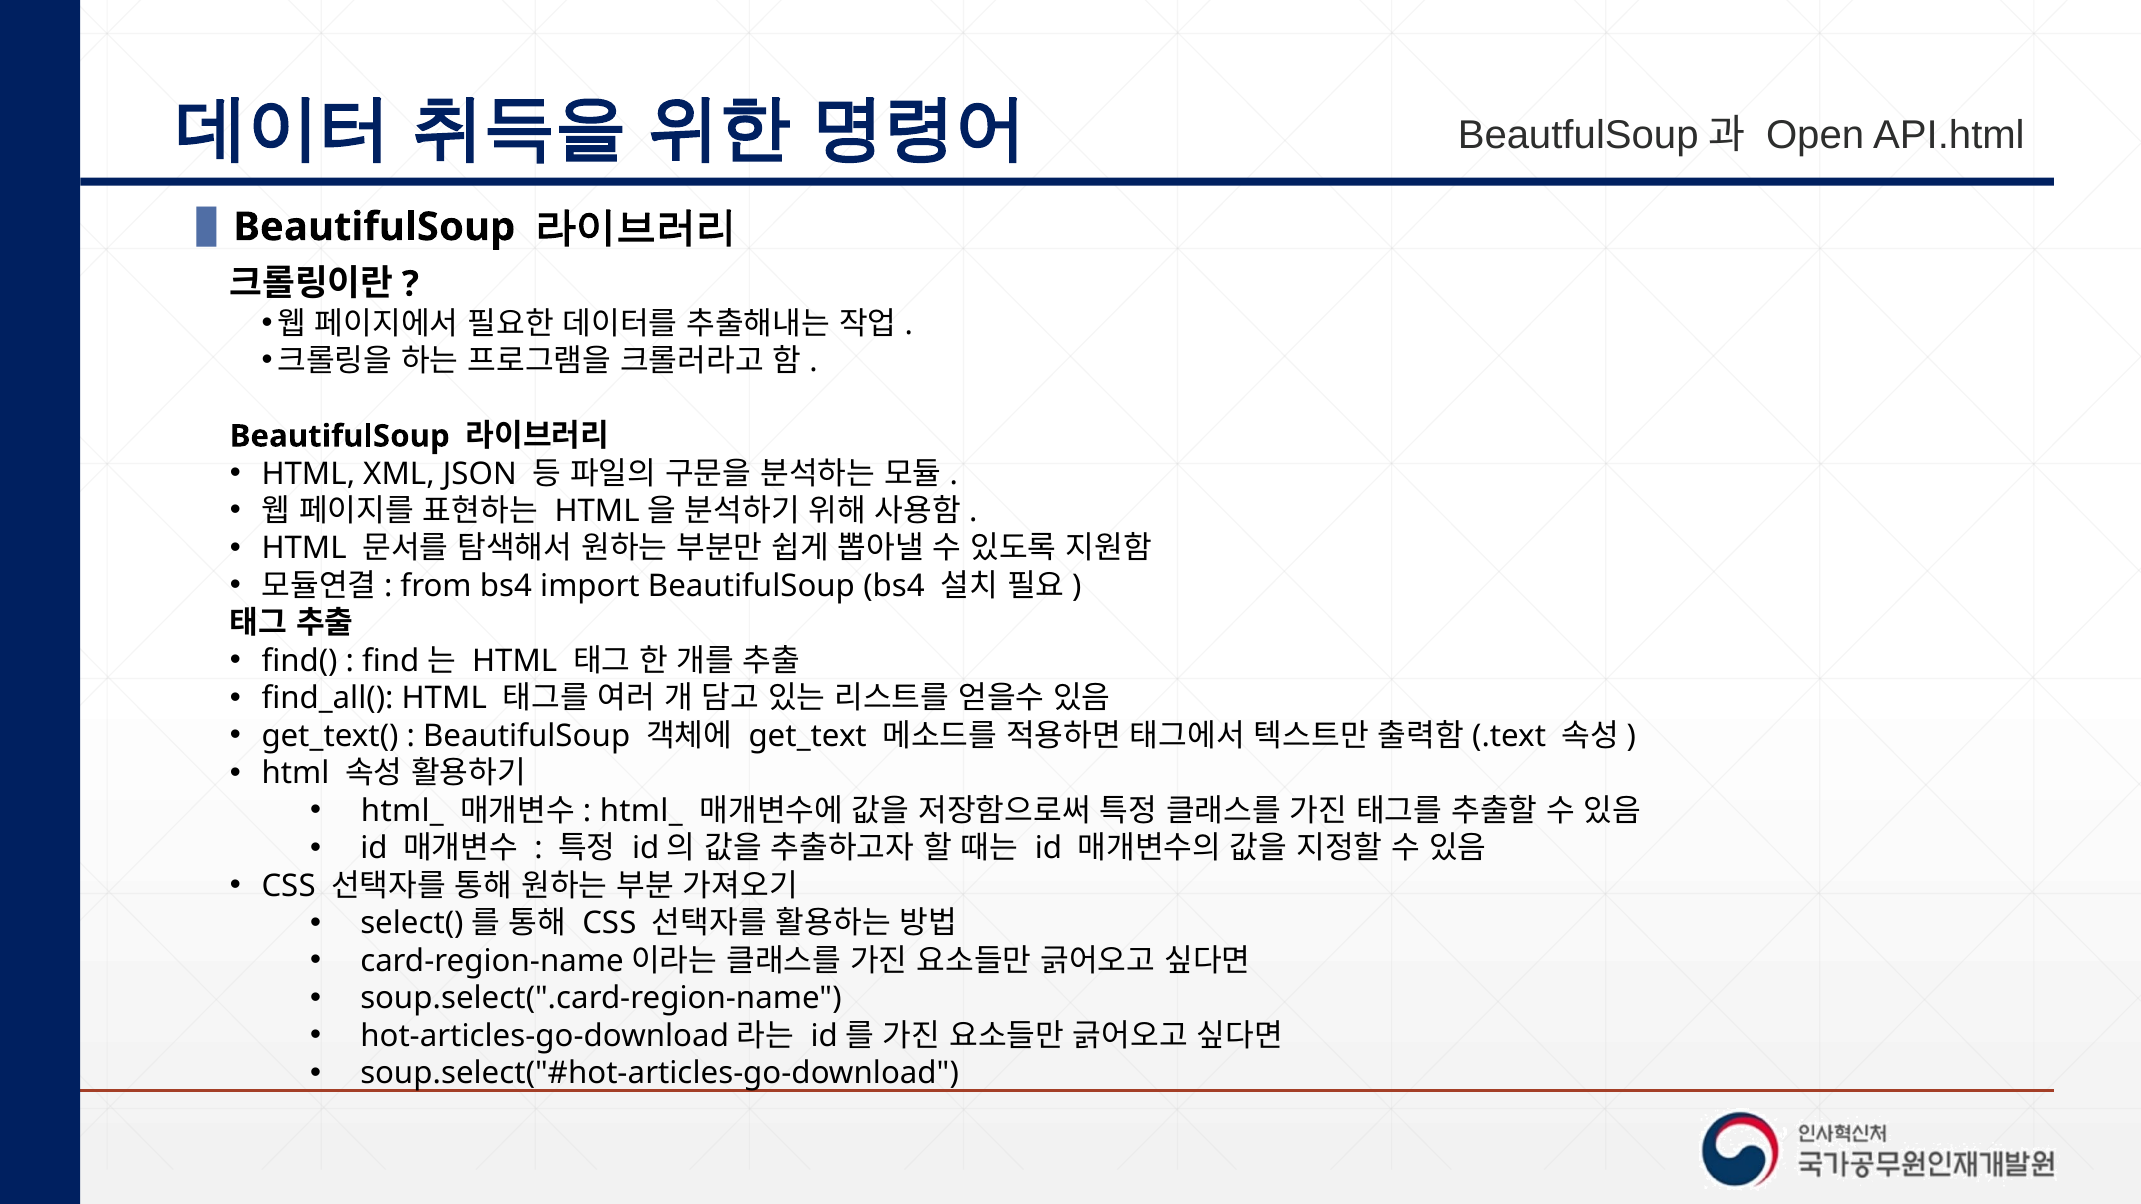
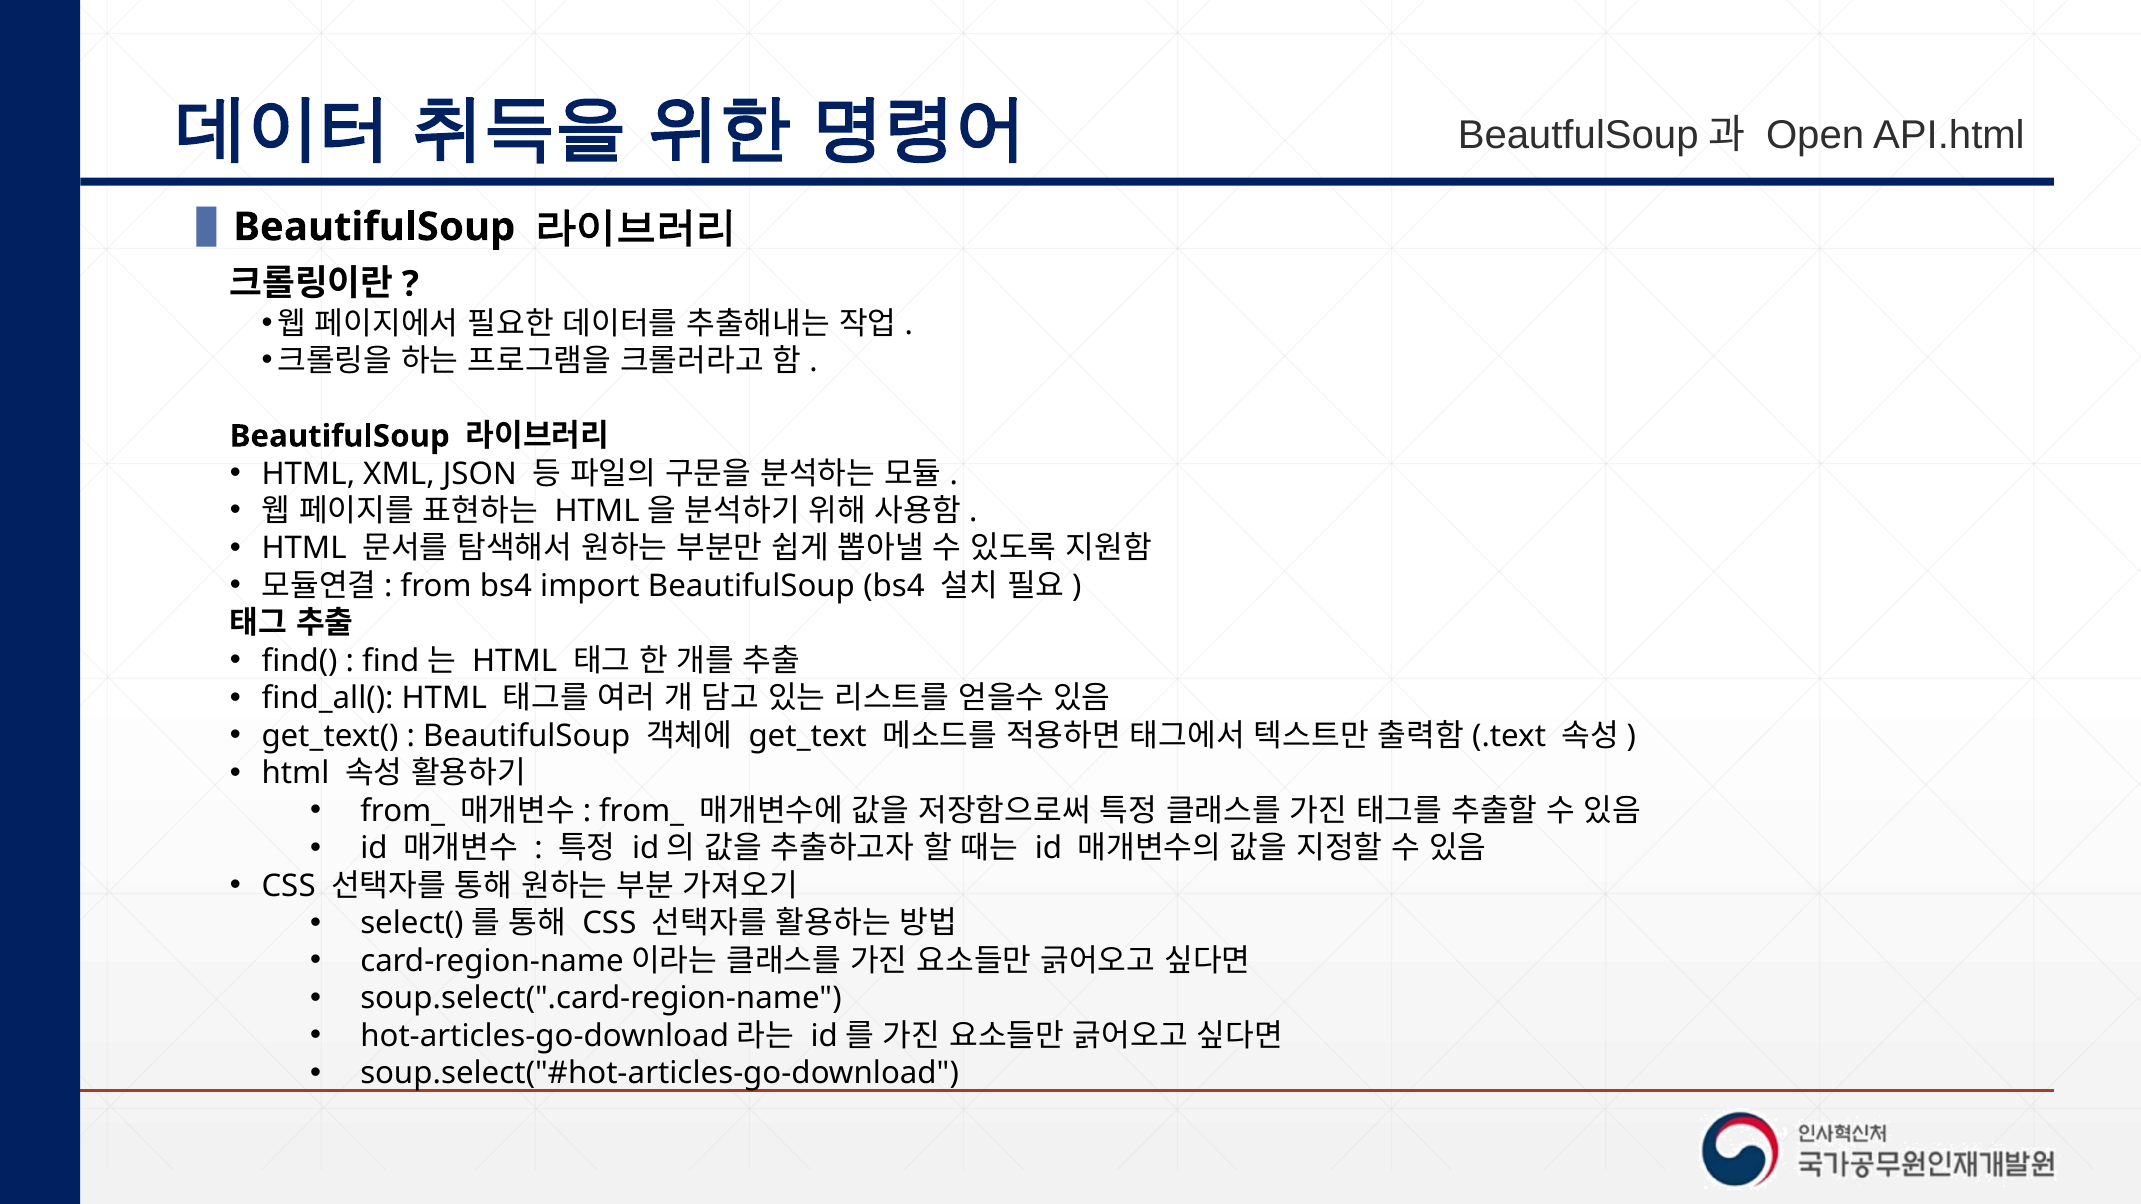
html_: html_ -> from_ (403, 811)
html_: html_ -> from_ (642, 811)
